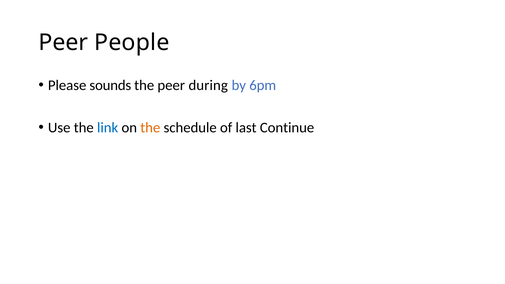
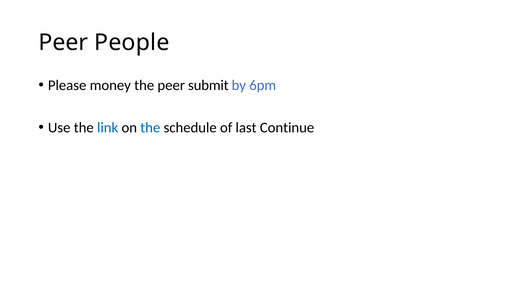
sounds: sounds -> money (110, 85)
during: during -> submit (208, 85)
the colour: orange -> blue (150, 128)
